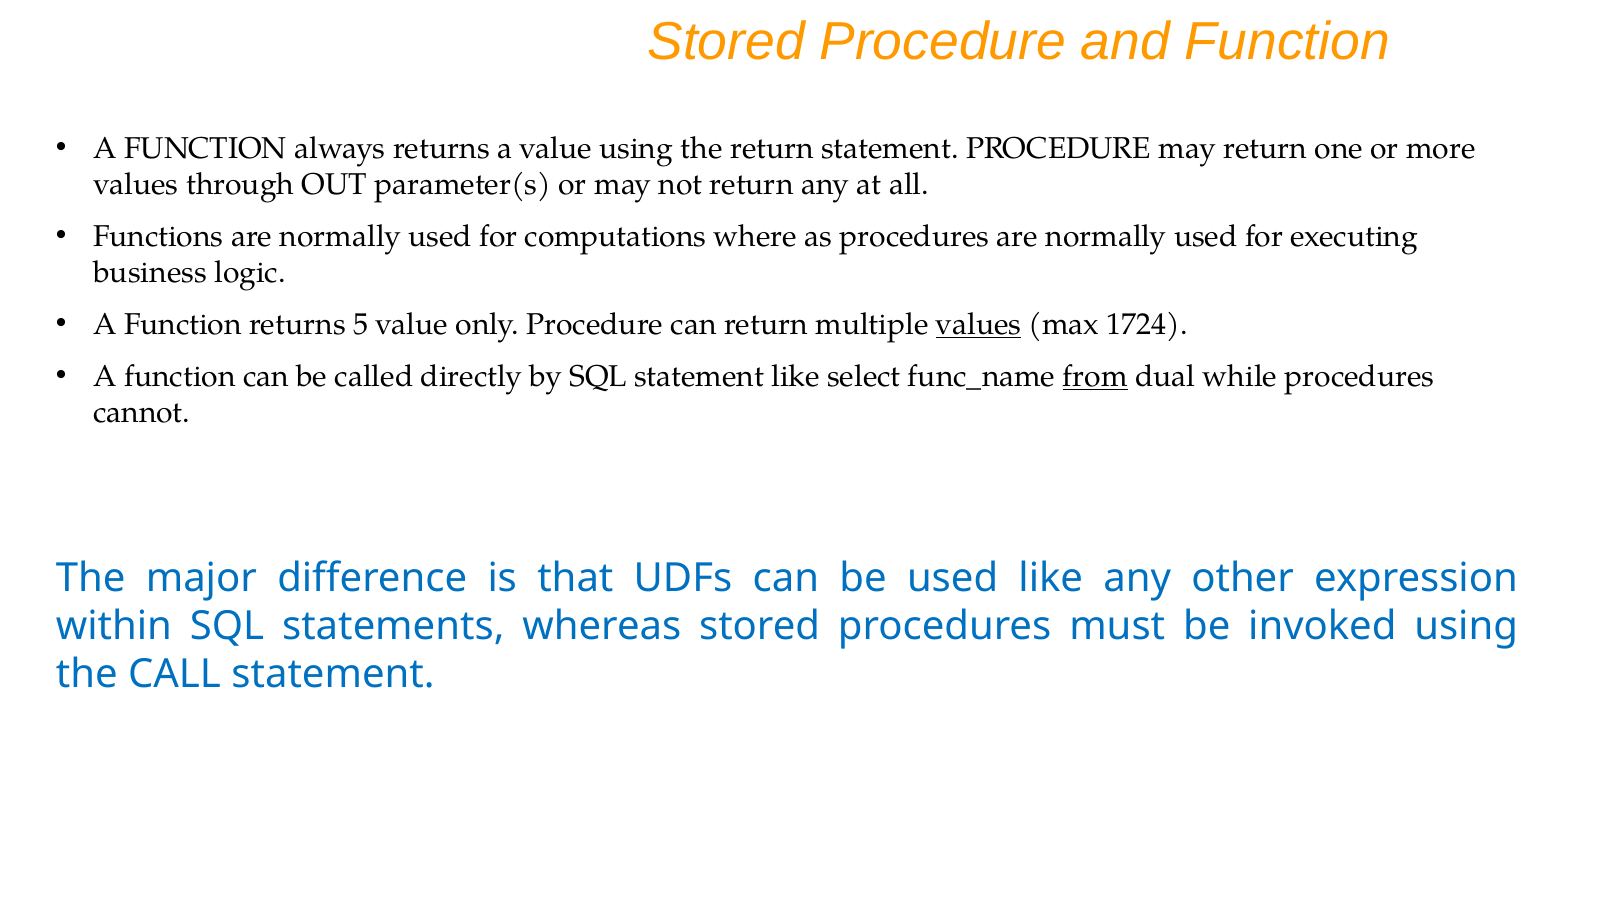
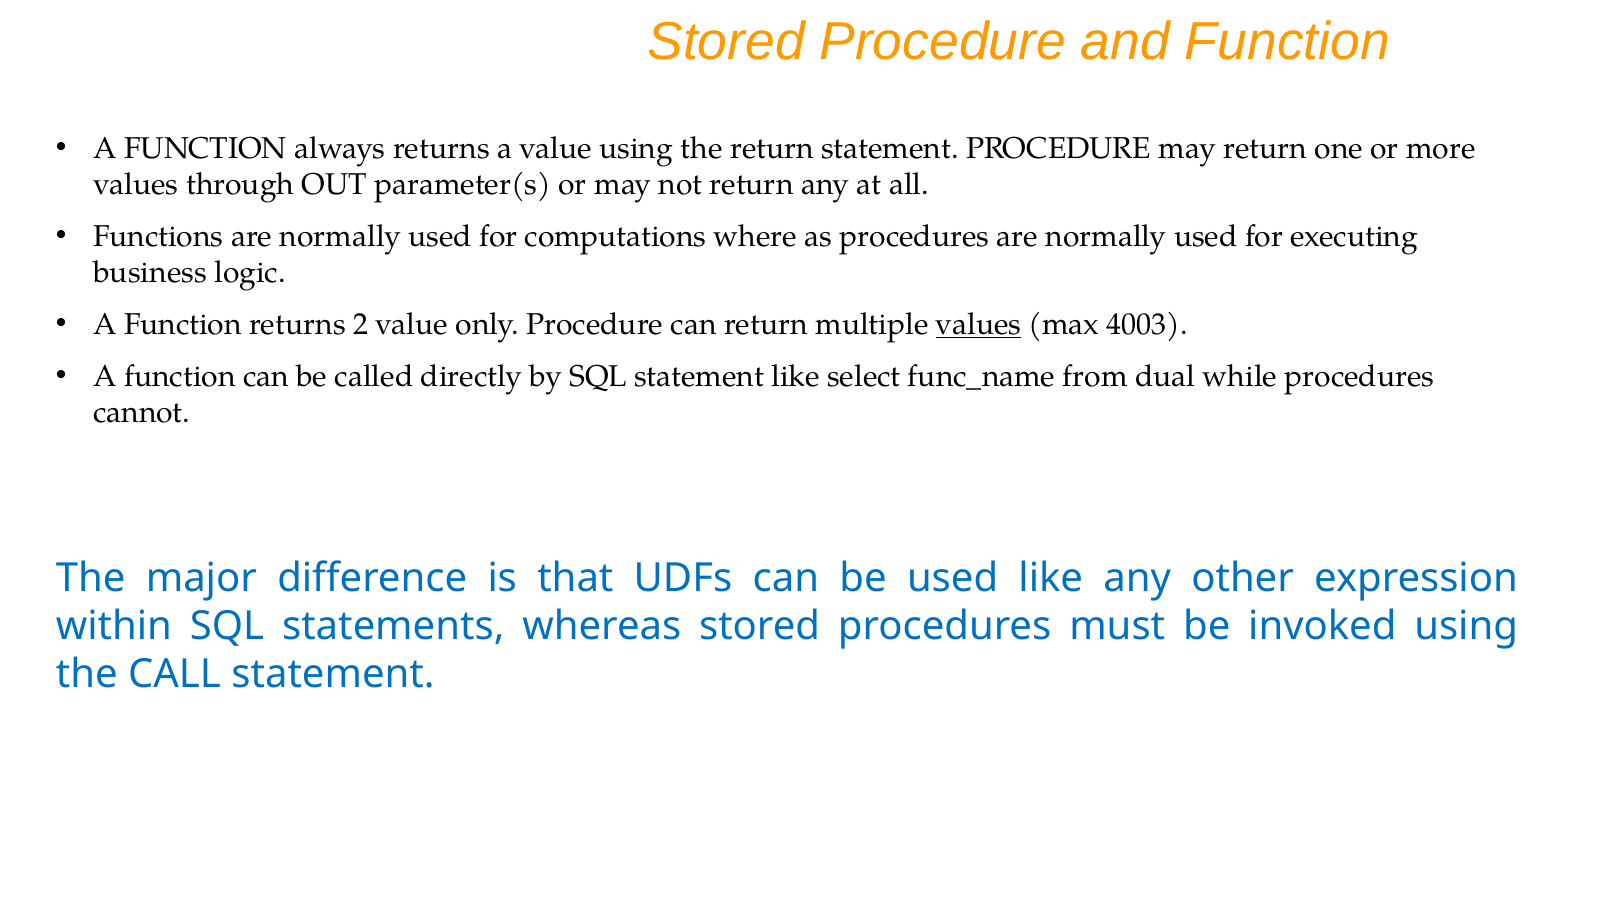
5: 5 -> 2 (361, 324)
1724: 1724 -> 4003 (1148, 324)
from underline: present -> none (1095, 376)
